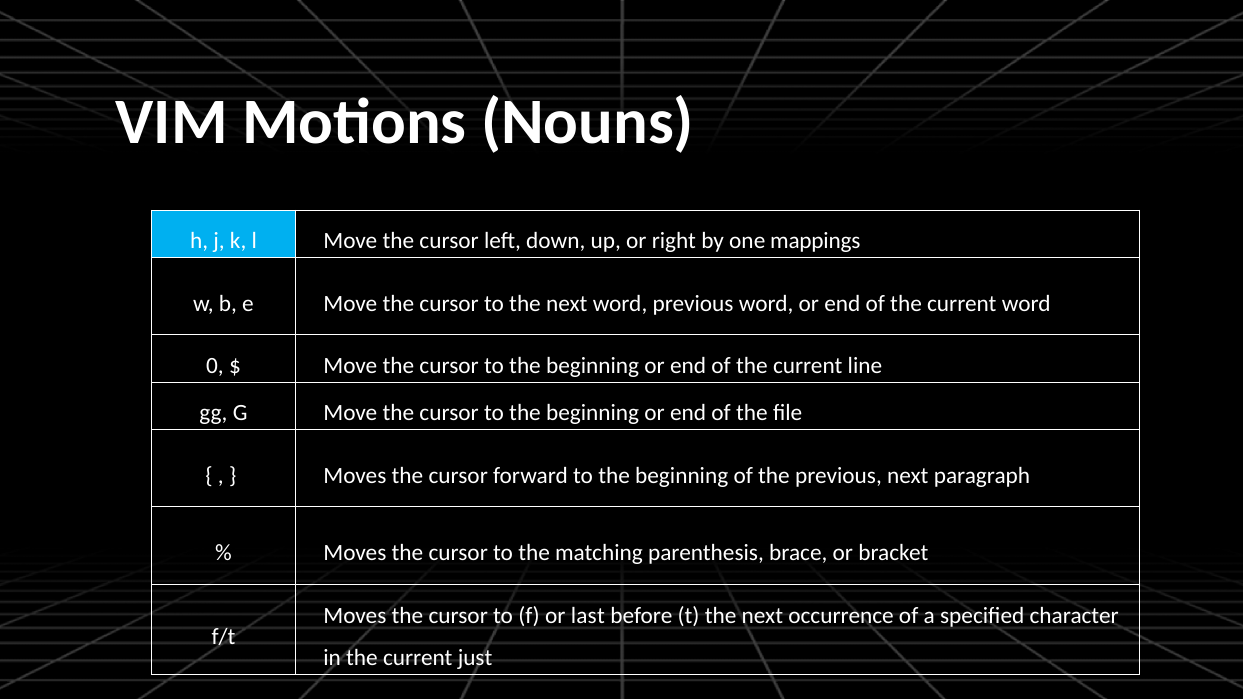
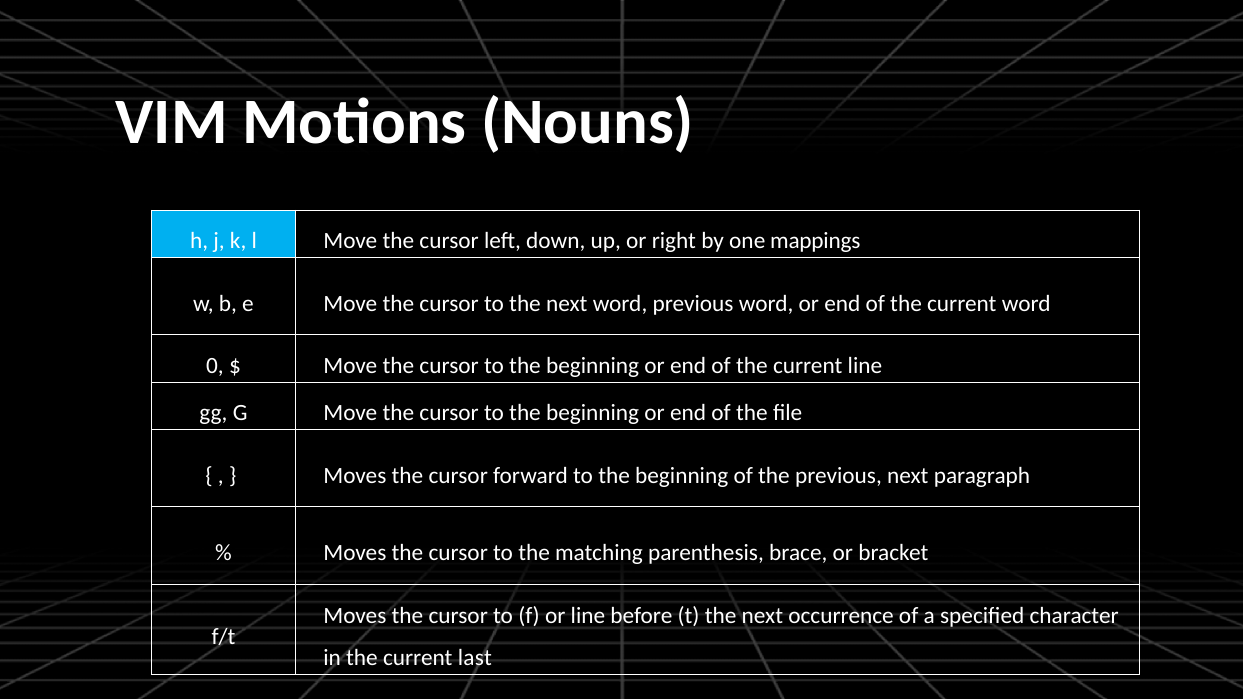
or last: last -> line (588, 616)
just: just -> last (475, 658)
